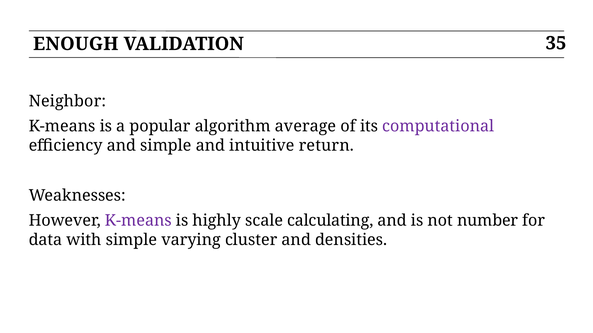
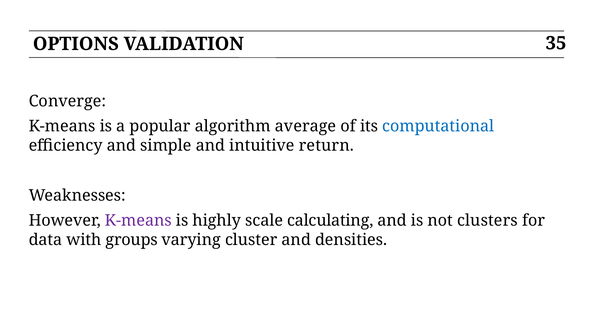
ENOUGH: ENOUGH -> OPTIONS (76, 44)
Neighbor: Neighbor -> Converge (67, 101)
computational colour: purple -> blue (438, 126)
number: number -> clusters (487, 220)
with simple: simple -> groups (132, 240)
